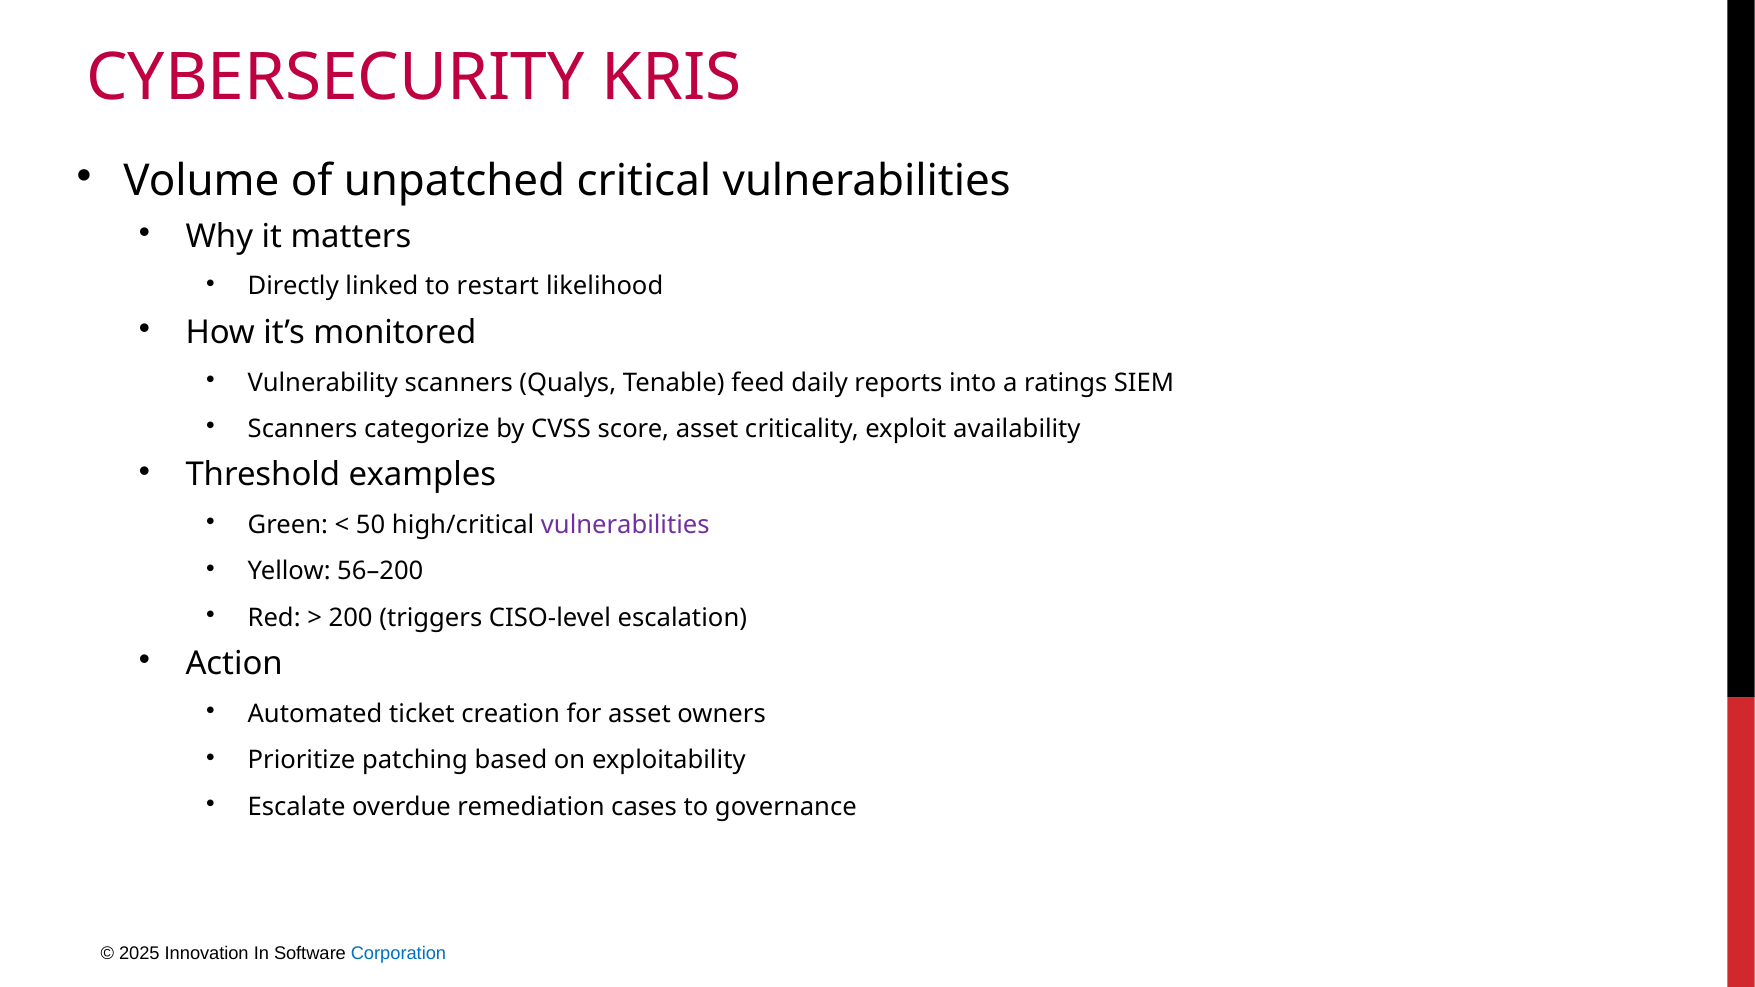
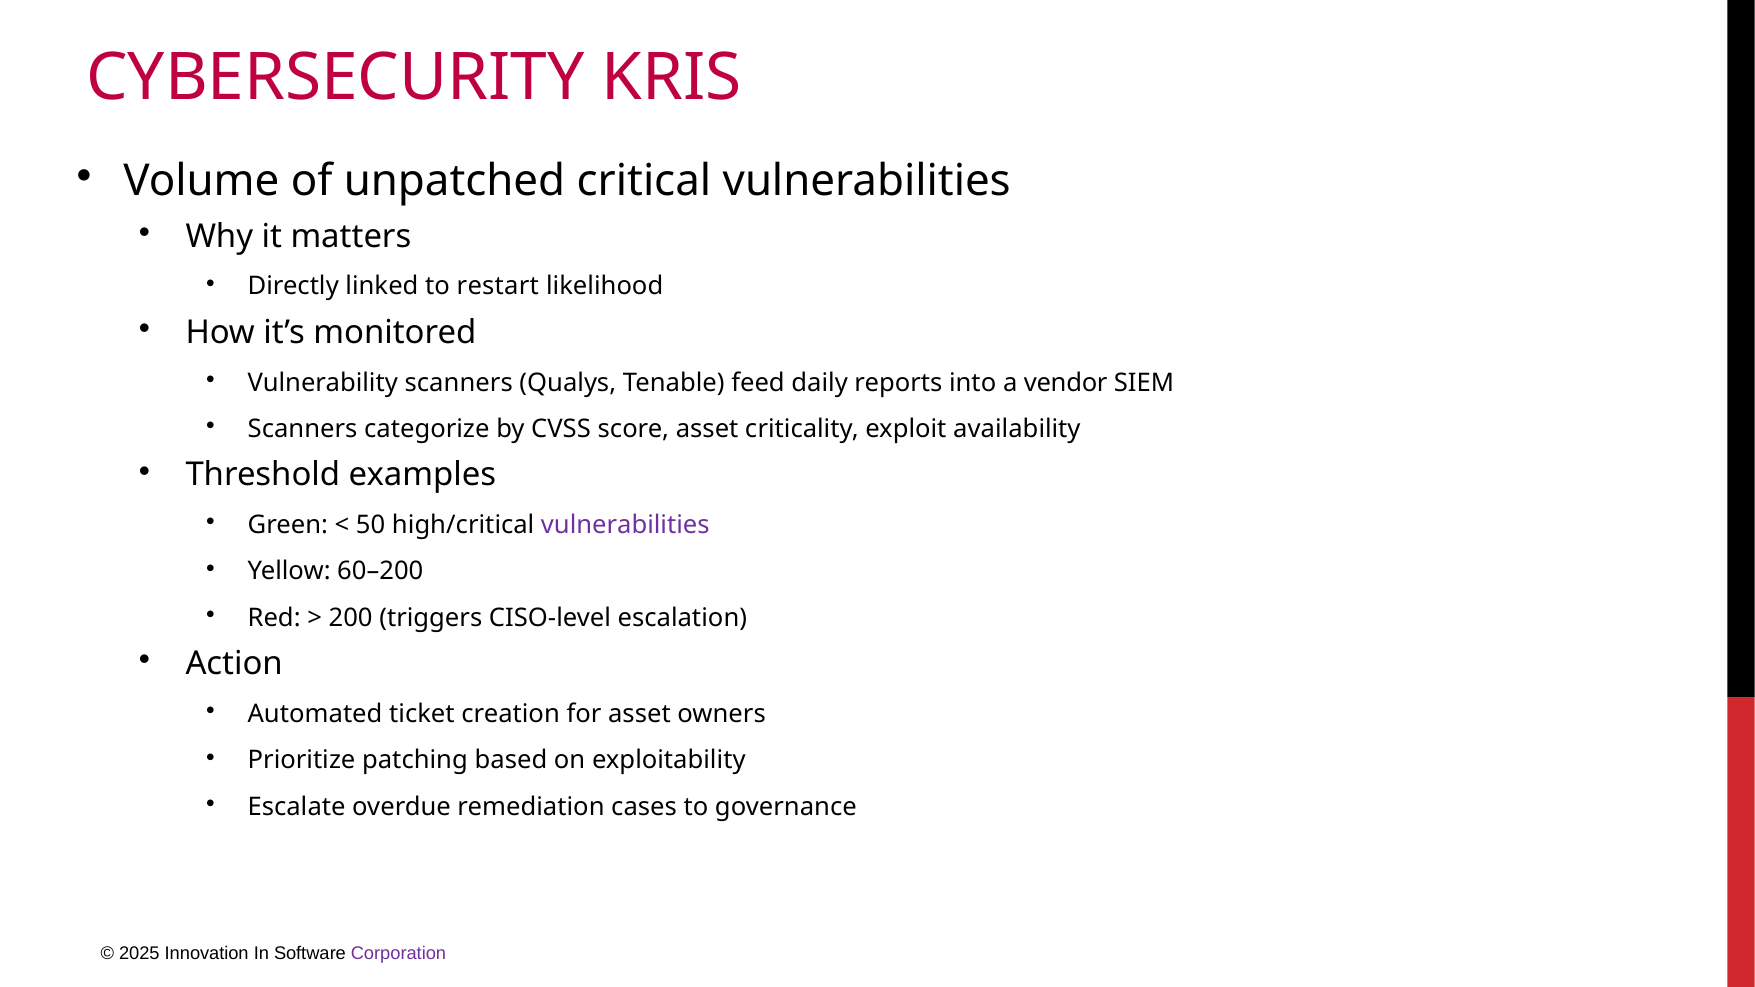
ratings: ratings -> vendor (1066, 383)
56–200: 56–200 -> 60–200 (380, 572)
Corporation colour: blue -> purple (398, 953)
